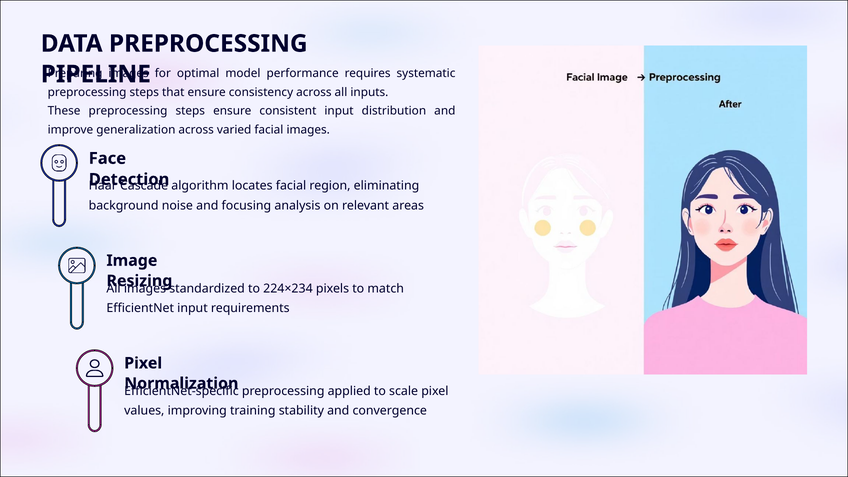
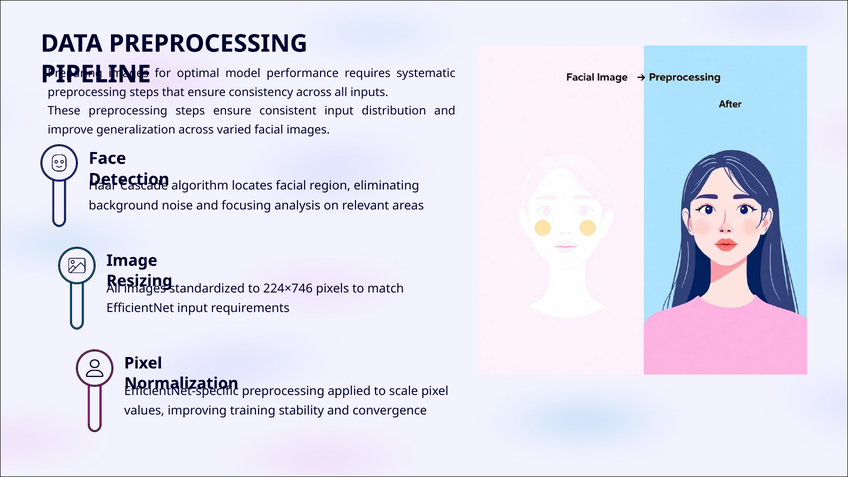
224×234: 224×234 -> 224×746 (288, 288)
